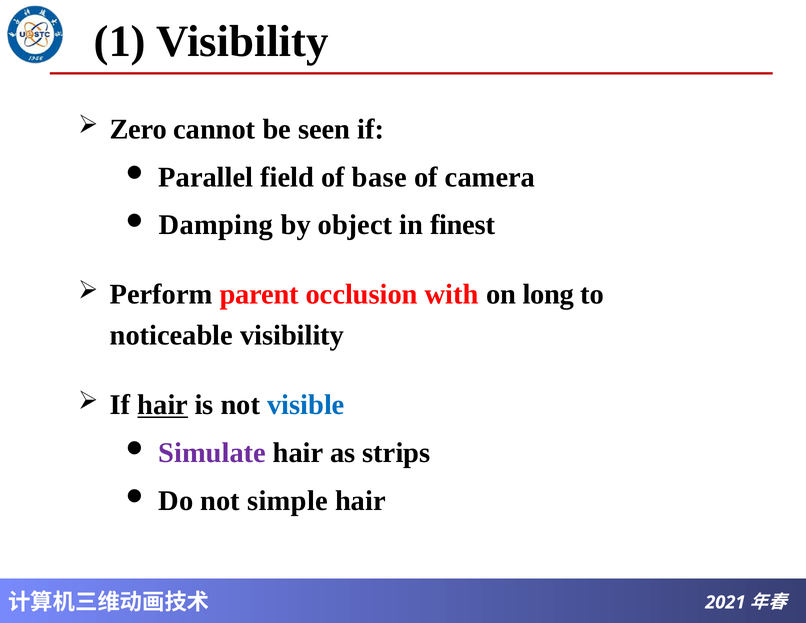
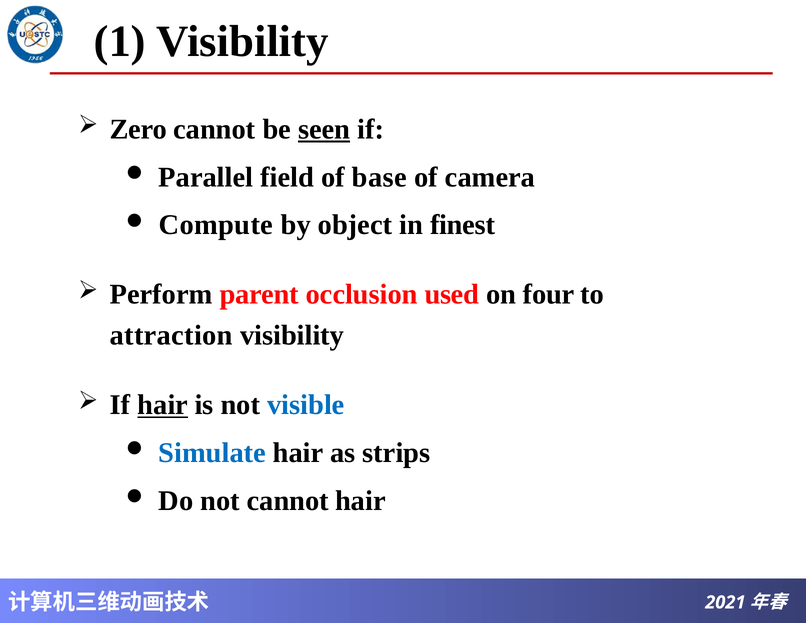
seen underline: none -> present (324, 129)
Damping: Damping -> Compute (216, 225)
with: with -> used (452, 294)
long: long -> four (549, 294)
noticeable: noticeable -> attraction (171, 335)
Simulate colour: purple -> blue (212, 453)
not simple: simple -> cannot (288, 501)
